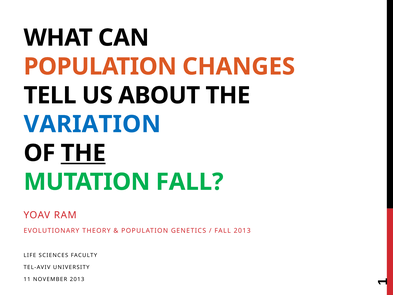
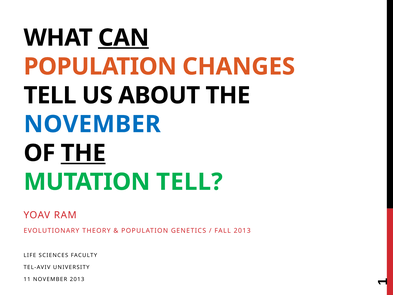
CAN underline: none -> present (124, 38)
VARIATION: VARIATION -> NOVEMBER (92, 124)
MUTATION FALL: FALL -> TELL (189, 182)
